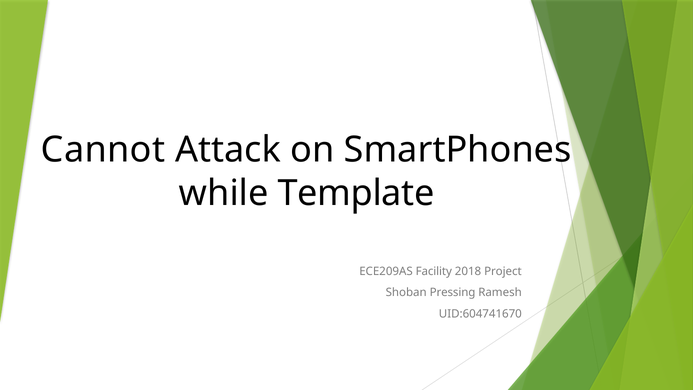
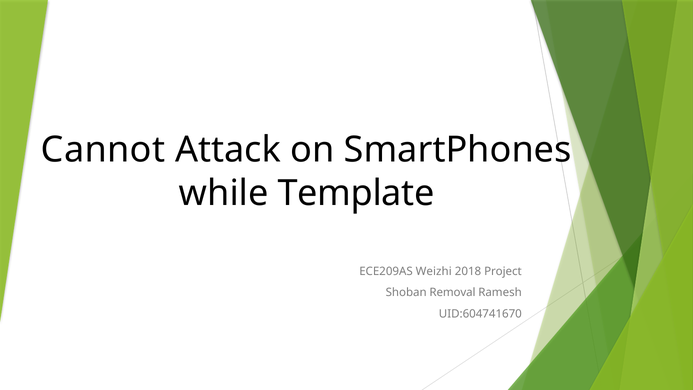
Facility: Facility -> Weizhi (434, 271)
Pressing: Pressing -> Removal (453, 293)
